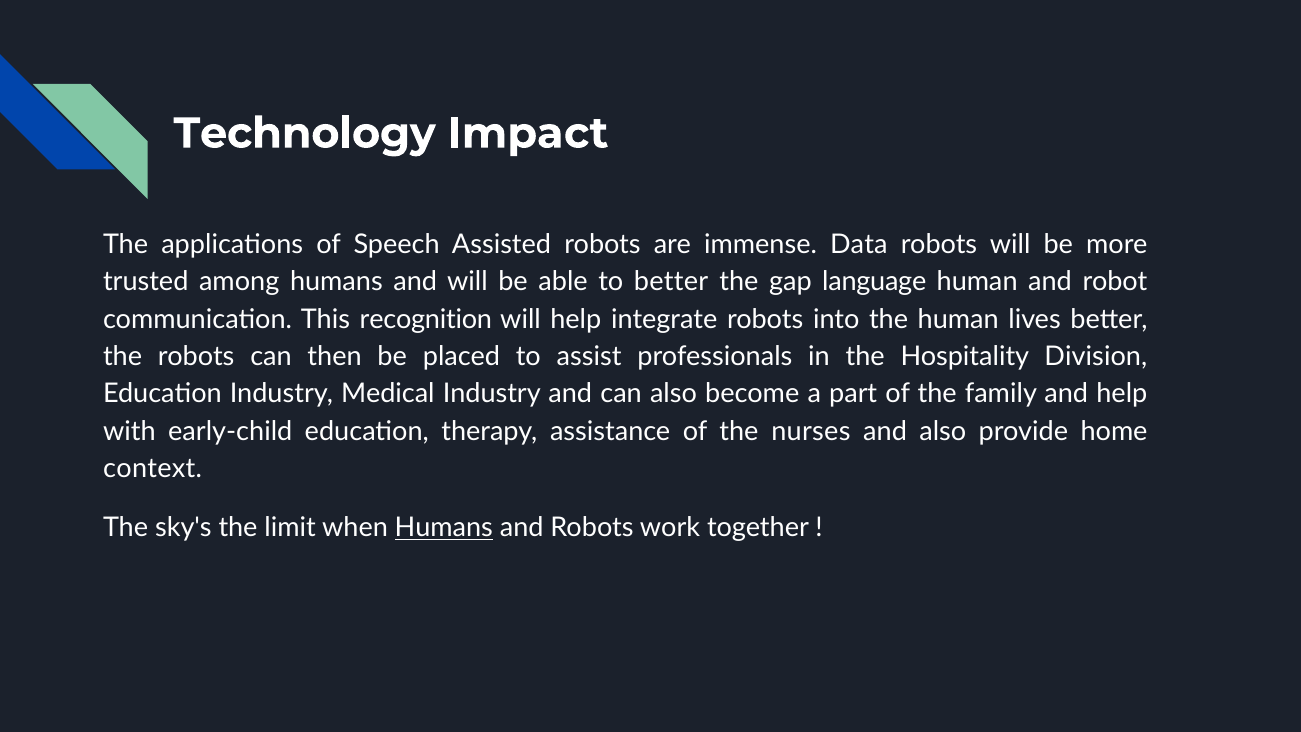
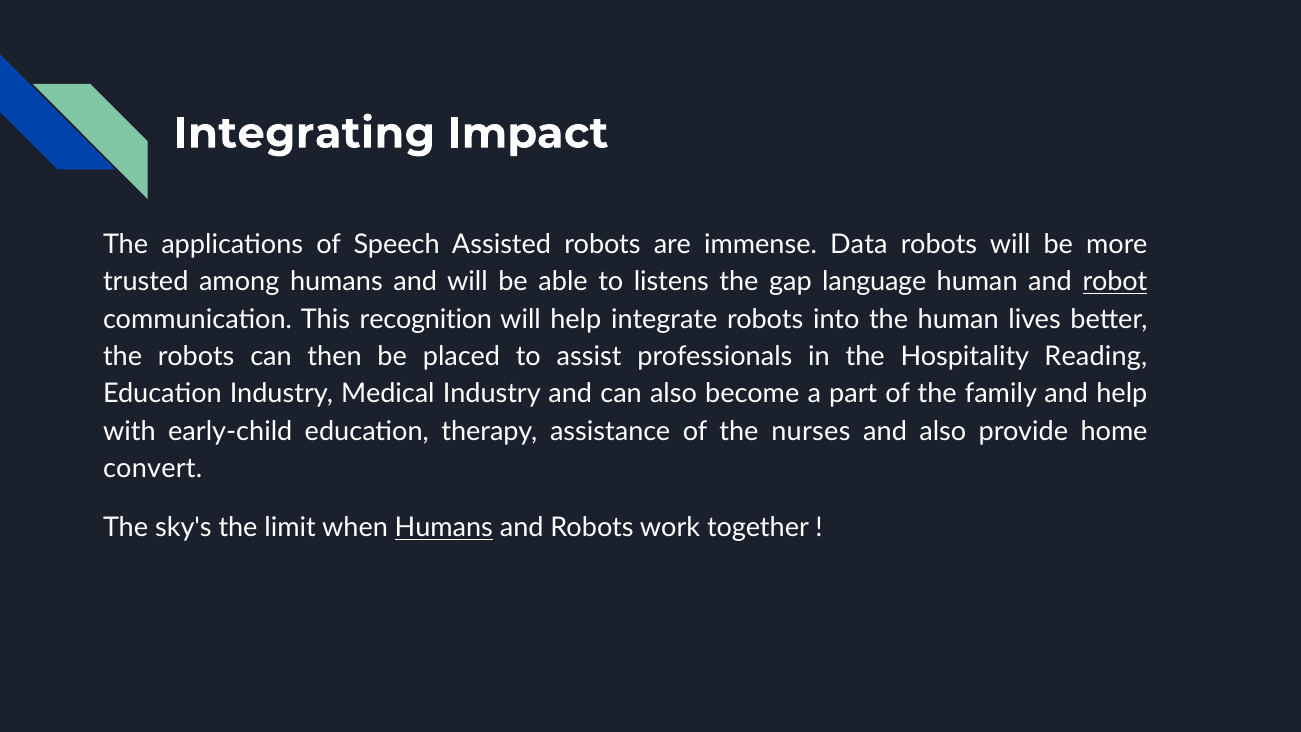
Technology: Technology -> Integrating (304, 133)
to better: better -> listens (671, 282)
robot underline: none -> present (1115, 282)
Division: Division -> Reading (1096, 356)
context: context -> convert (153, 469)
